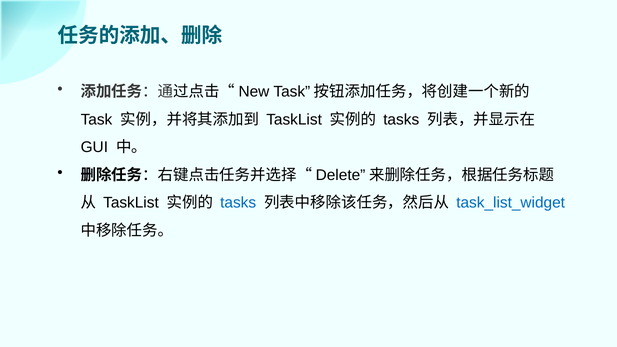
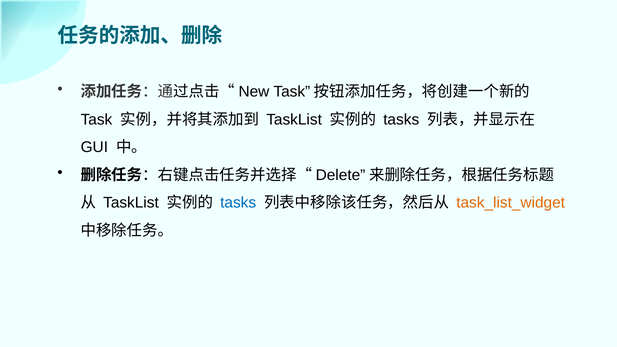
task_list_widget colour: blue -> orange (511, 203)
